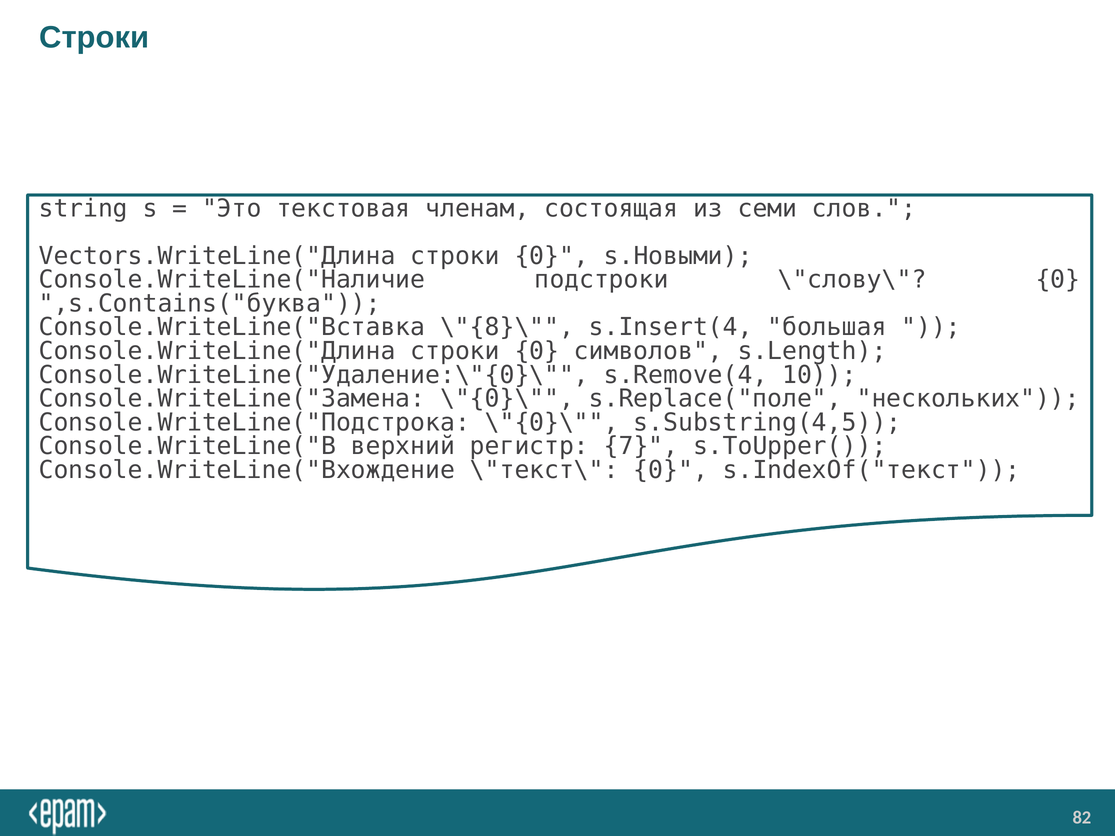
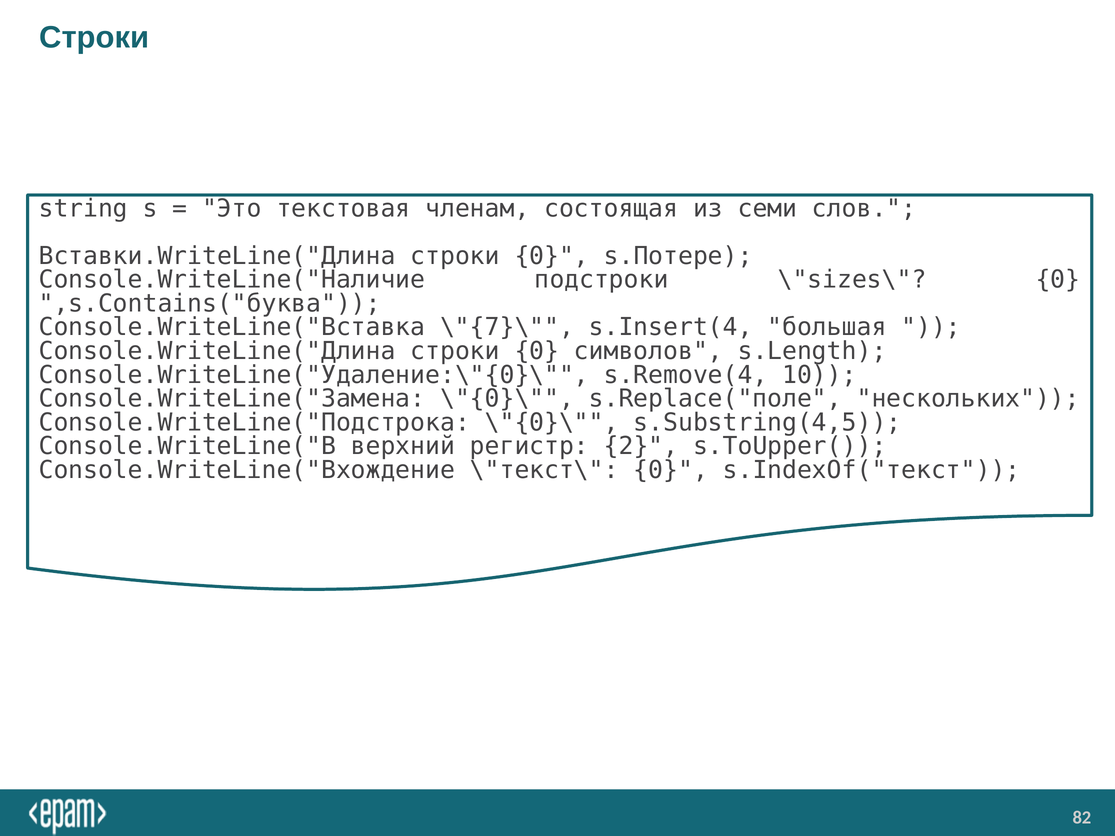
Vectors.WriteLine("Длина: Vectors.WriteLine("Длина -> Вставки.WriteLine("Длина (217, 256)
s.Новыми: s.Новыми -> s.Потере (678, 256)
\"слову\: \"слову\ -> \"sizes\ (852, 280)
\"{8}\: \"{8}\ -> \"{7}\ (507, 327)
7: 7 -> 2 (641, 446)
